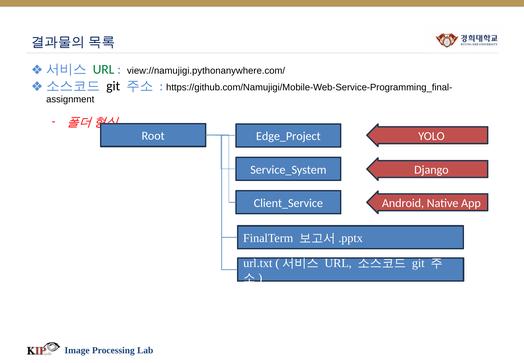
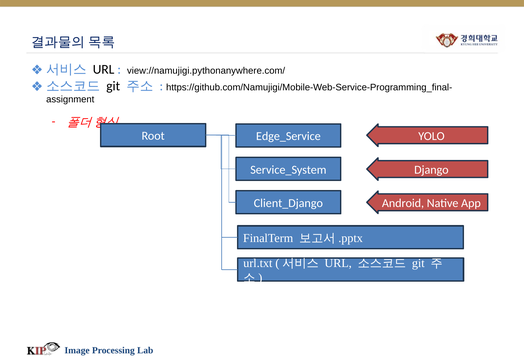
URL colour: green -> black (104, 69)
Edge_Project: Edge_Project -> Edge_Service (288, 136)
Client_Service: Client_Service -> Client_Django (288, 203)
